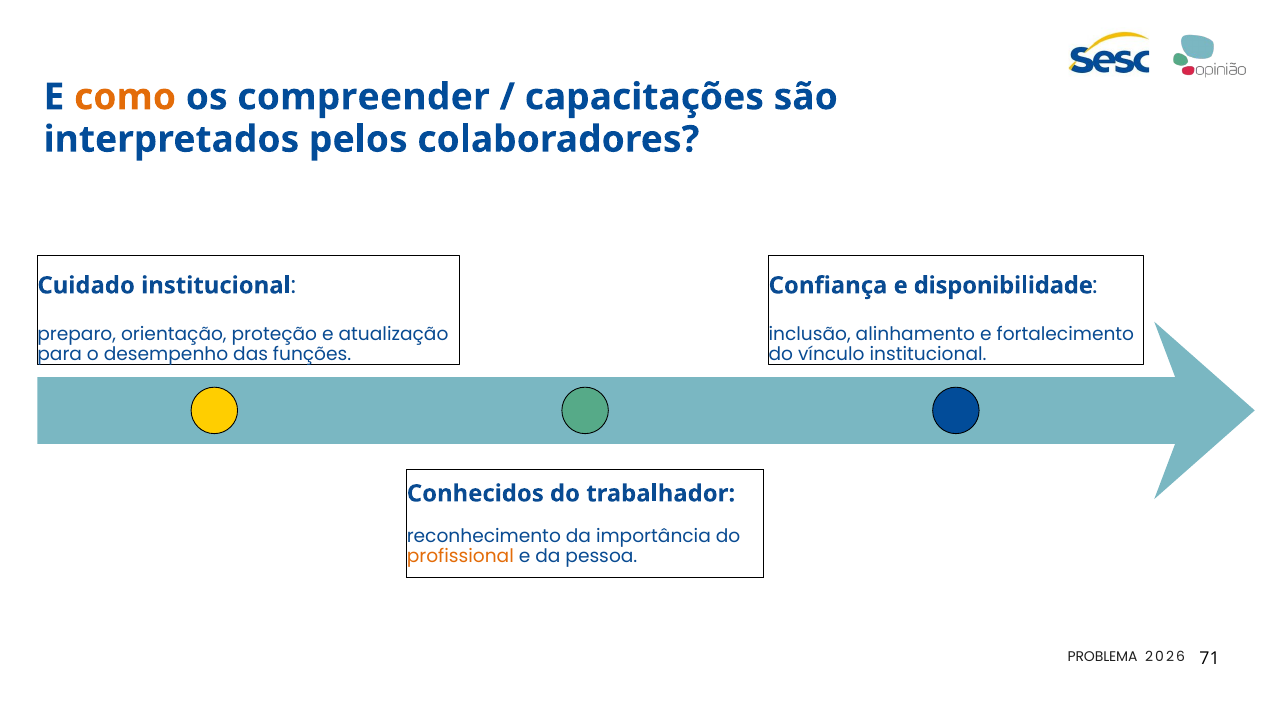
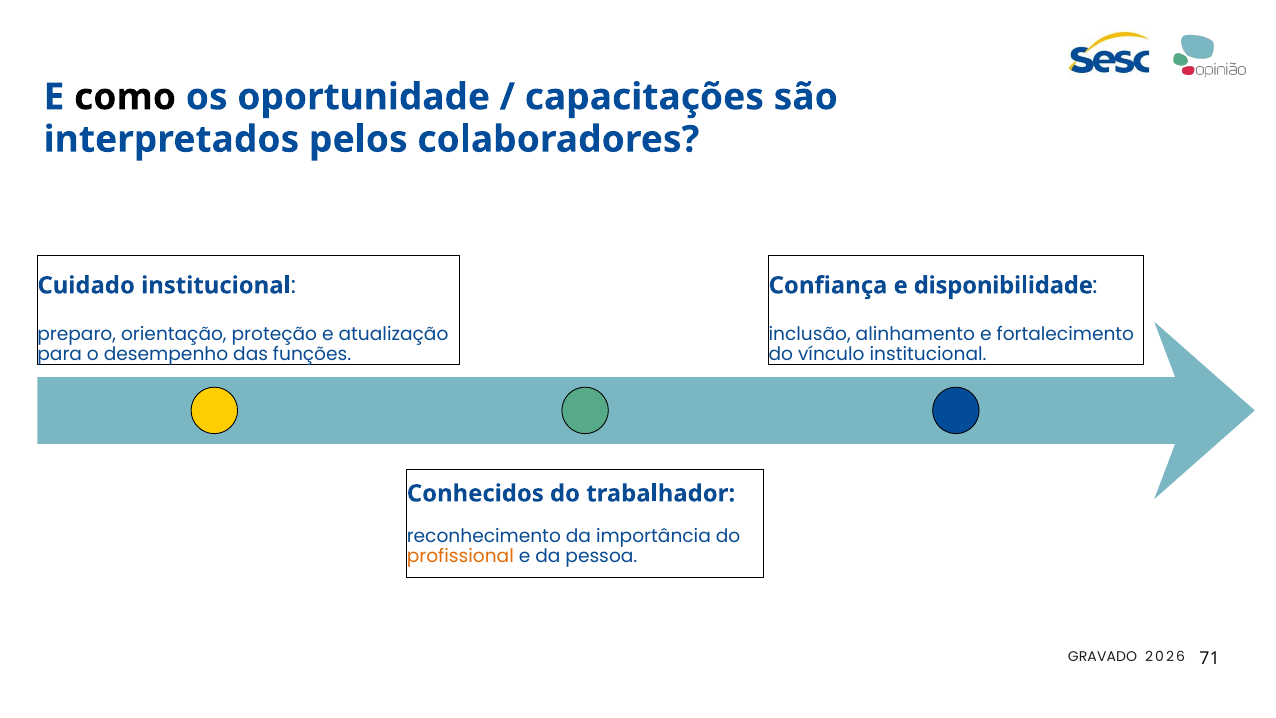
como colour: orange -> black (125, 97)
compreender: compreender -> oportunidade (364, 97)
PROBLEMA: PROBLEMA -> GRAVADO (1102, 657)
